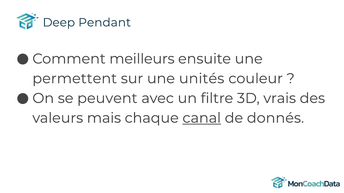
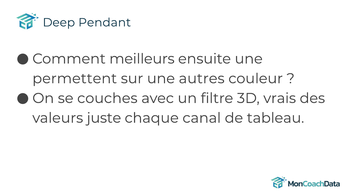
unités: unités -> autres (202, 79)
peuvent: peuvent -> couches (107, 99)
mais: mais -> juste (104, 118)
canal underline: present -> none (202, 118)
donnés: donnés -> tableau (276, 118)
